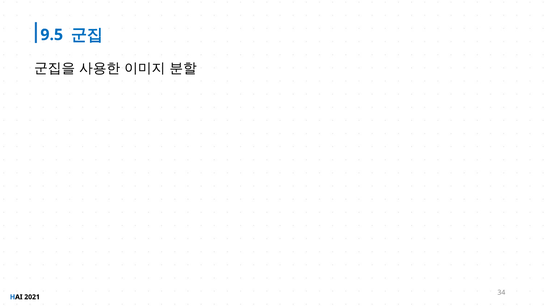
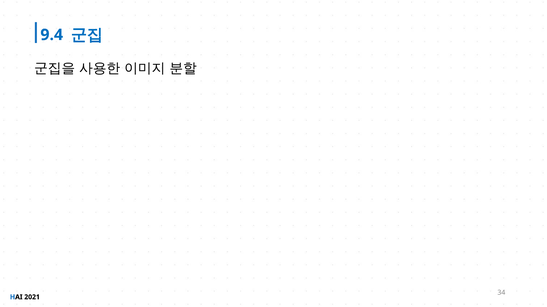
9.5: 9.5 -> 9.4 (52, 35)
